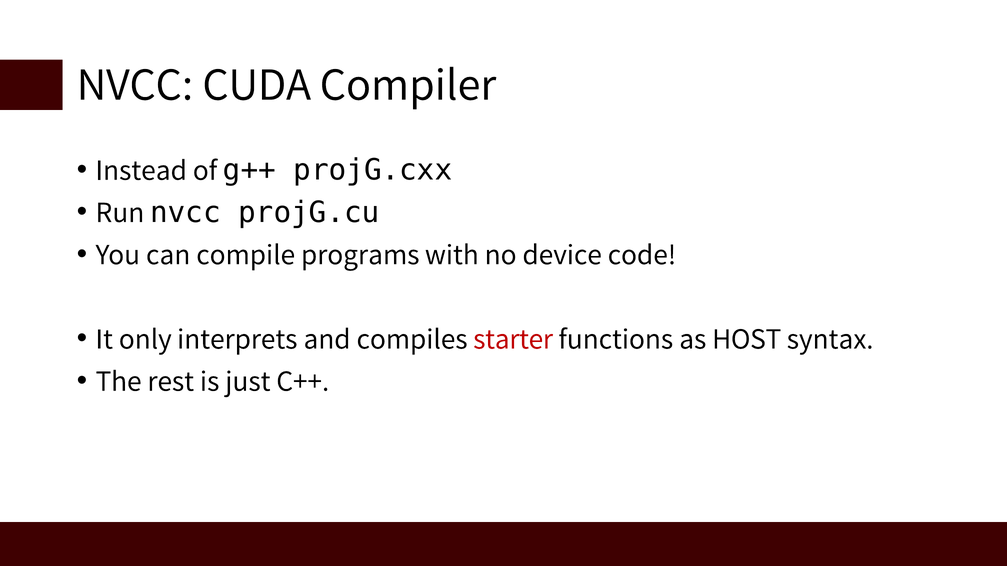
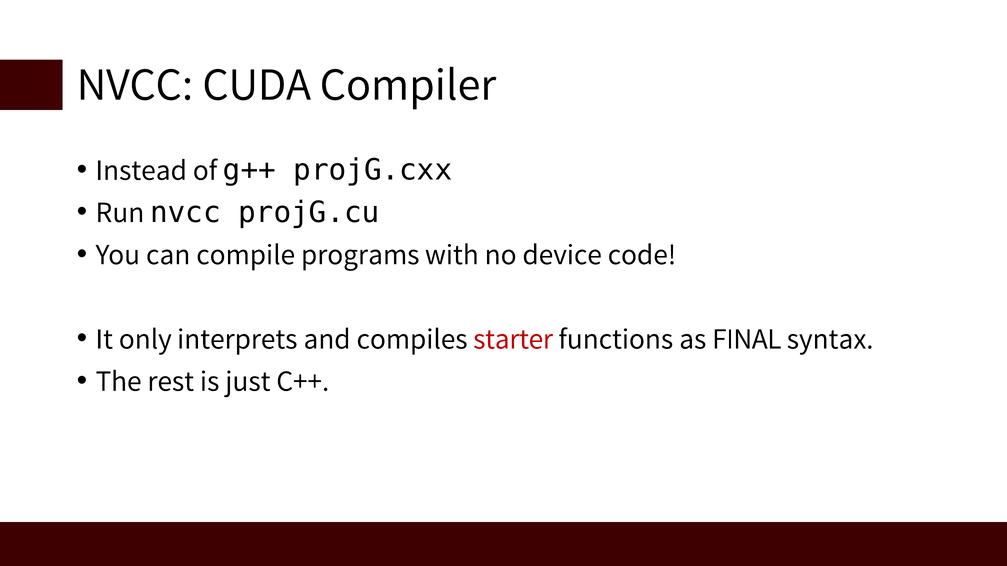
HOST: HOST -> FINAL (747, 339)
